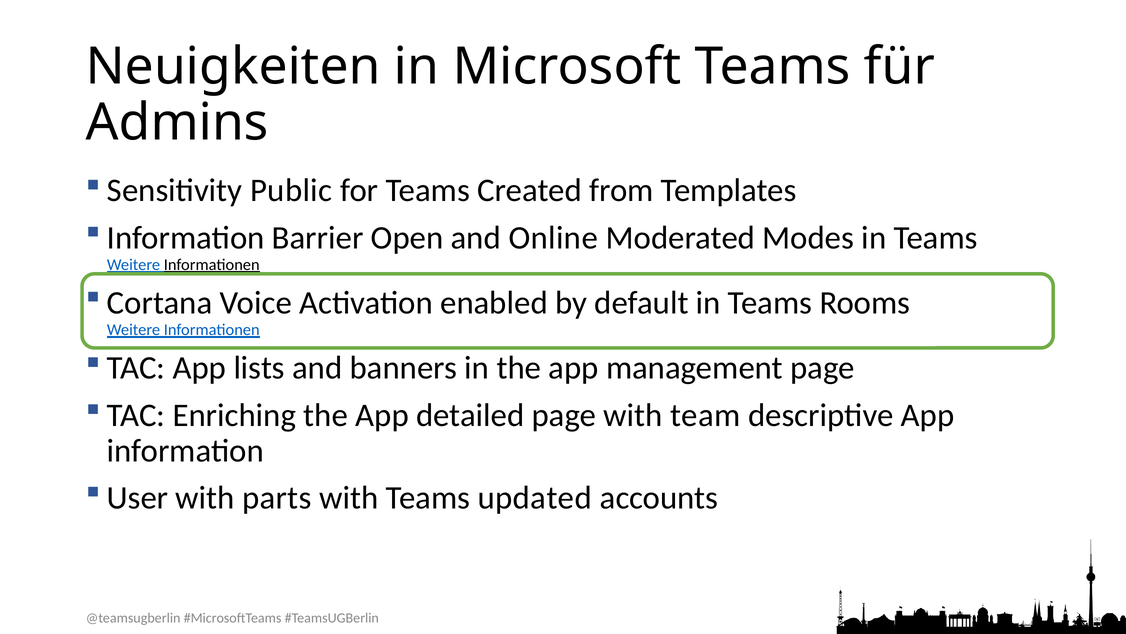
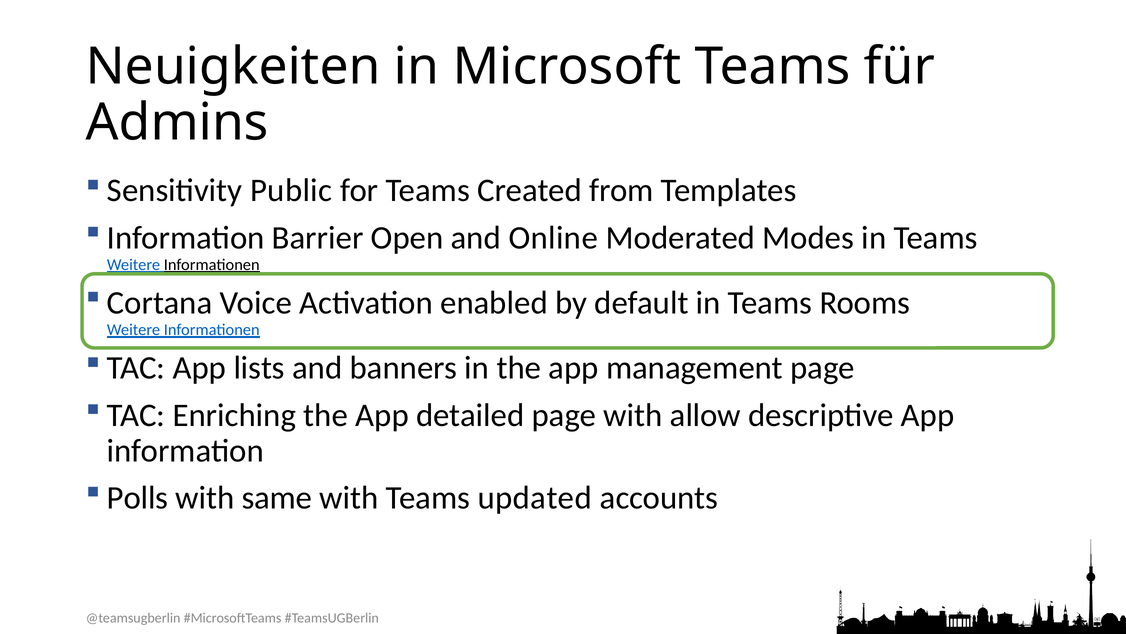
team: team -> allow (705, 415)
User: User -> Polls (138, 497)
parts: parts -> same (277, 497)
